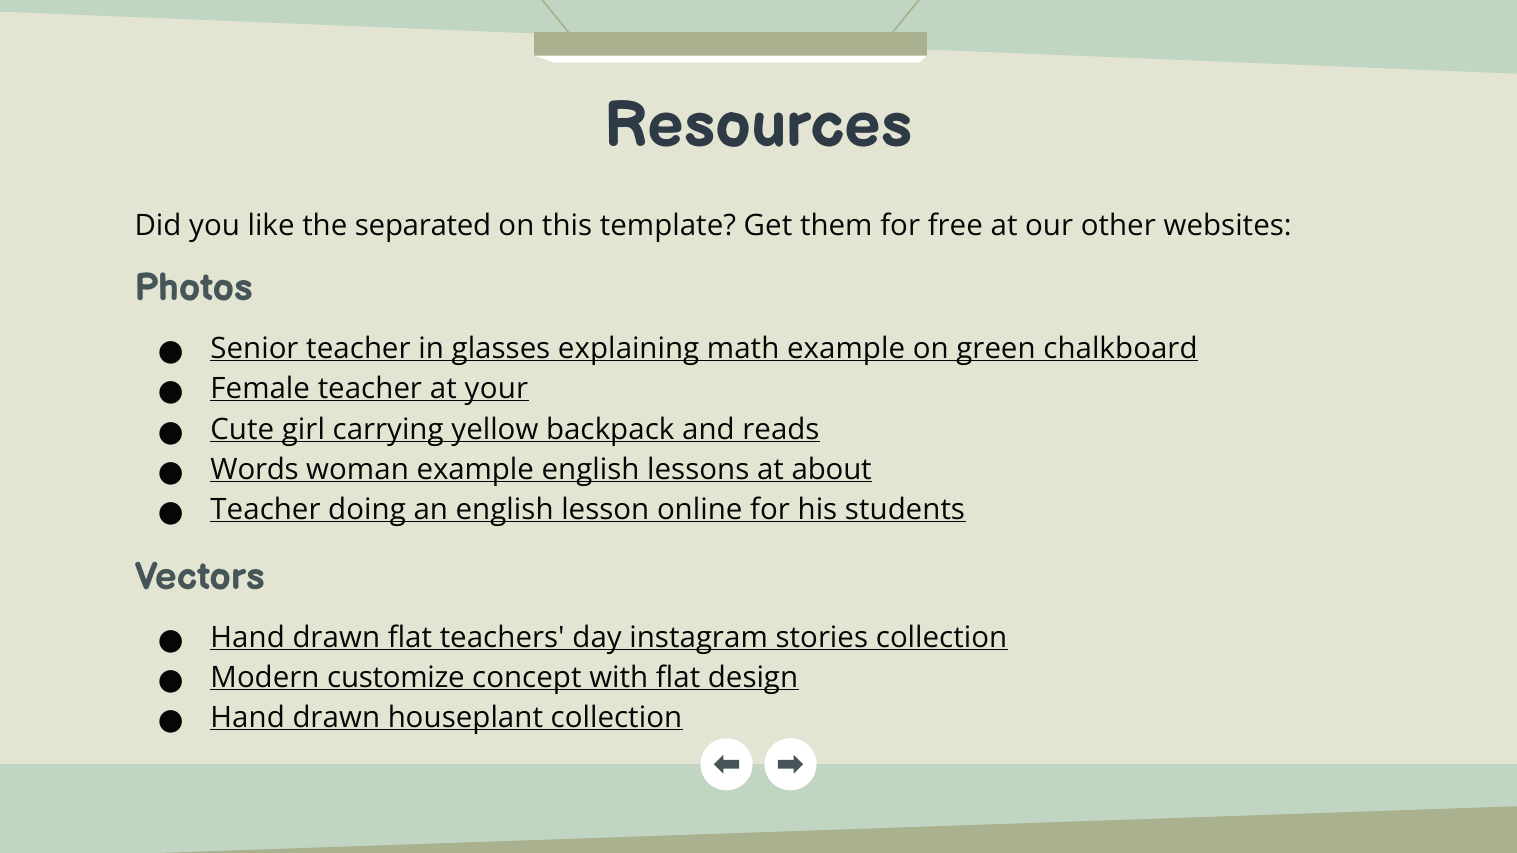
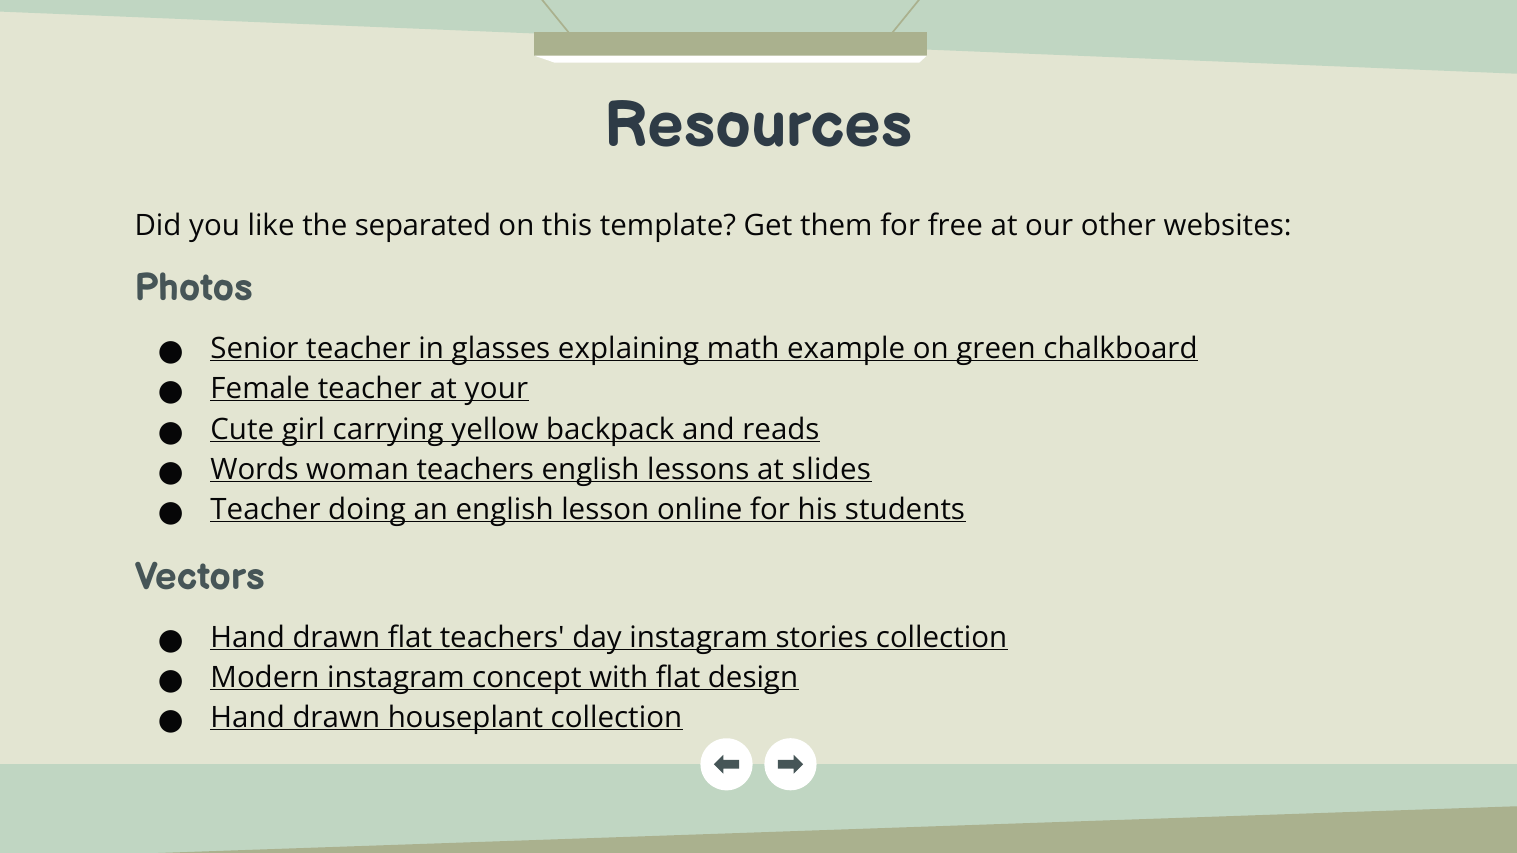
woman example: example -> teachers (475, 470)
about: about -> slides (831, 470)
Modern customize: customize -> instagram (396, 678)
